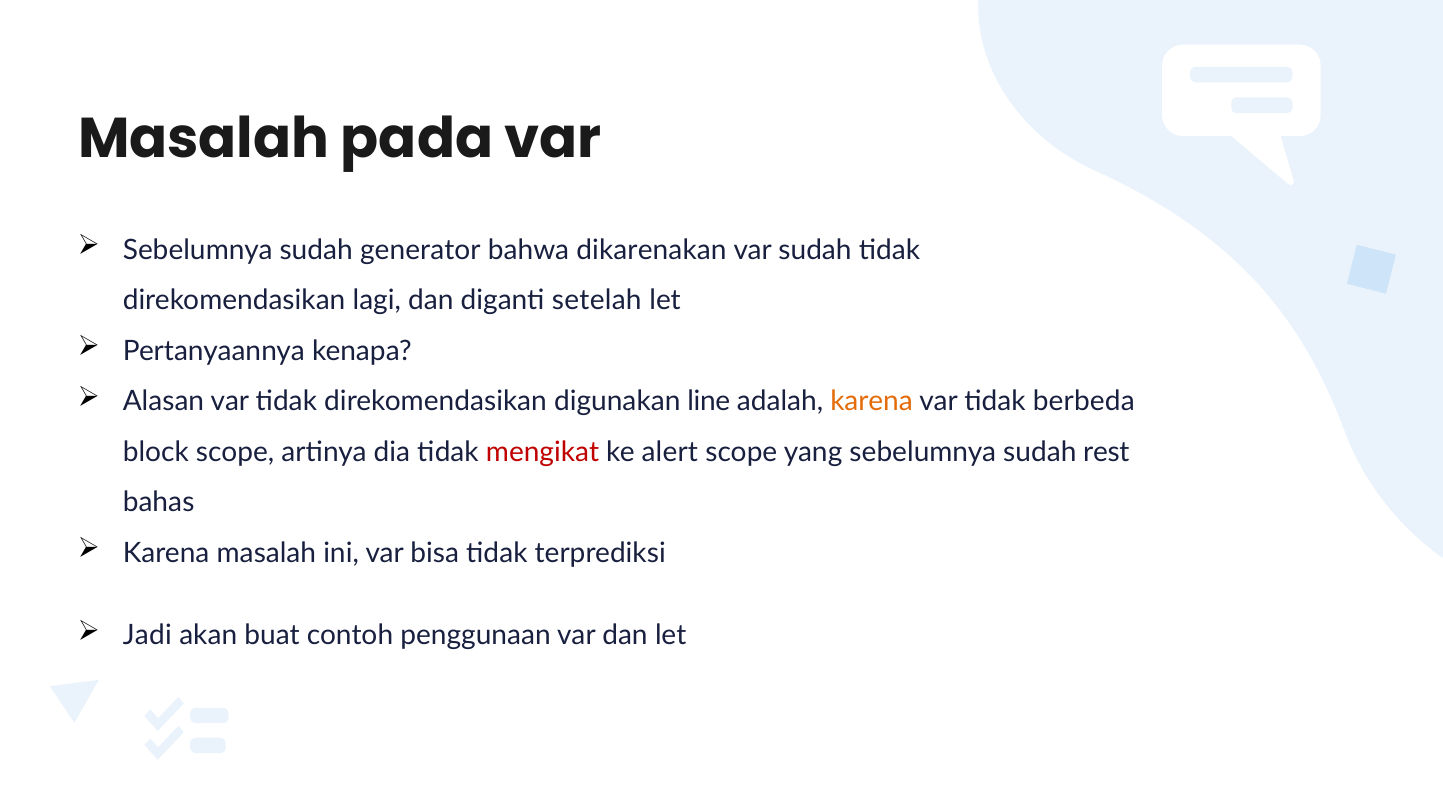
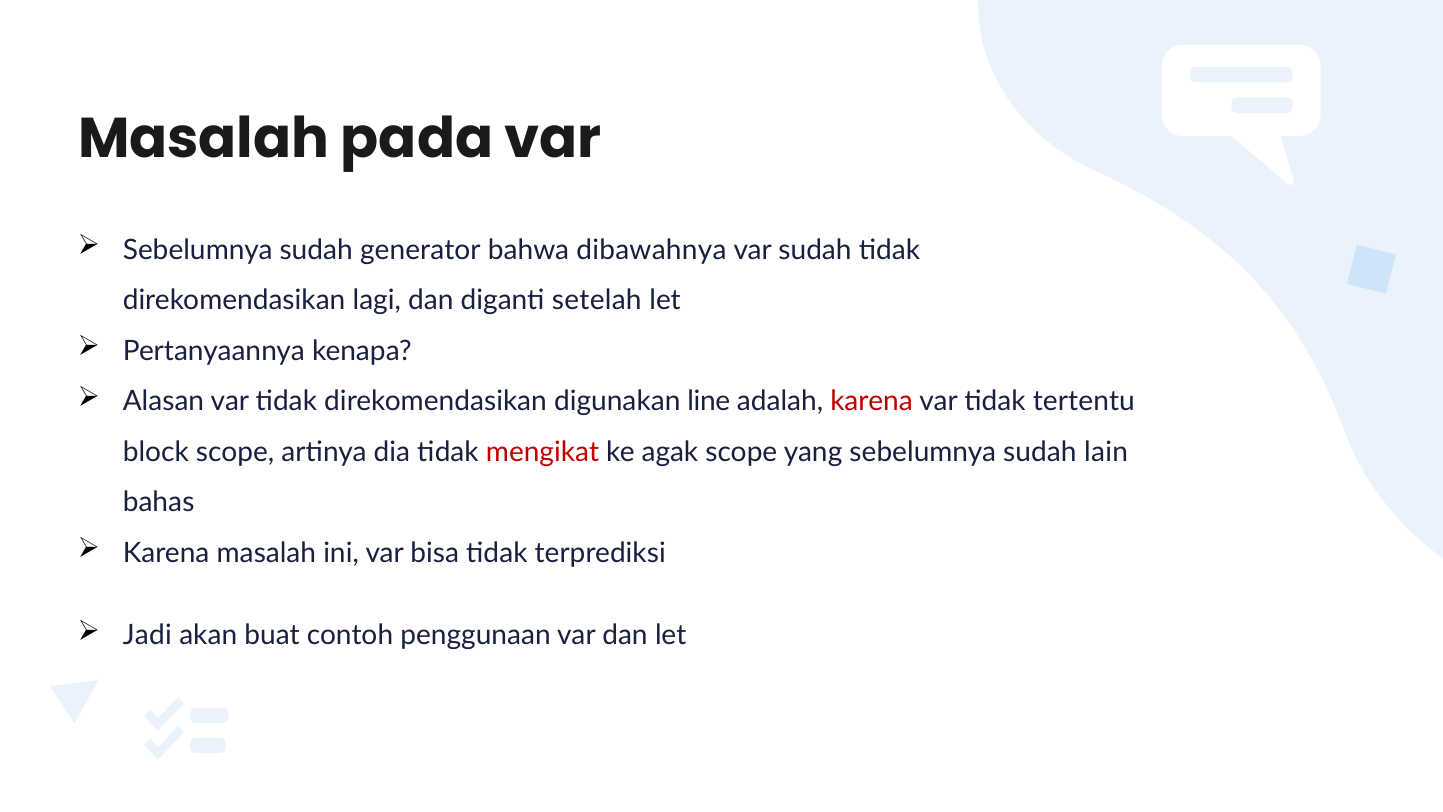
dikarenakan: dikarenakan -> dibawahnya (651, 250)
karena colour: orange -> red (872, 401)
berbeda: berbeda -> tertentu (1084, 401)
alert: alert -> agak (670, 452)
rest: rest -> lain (1106, 452)
